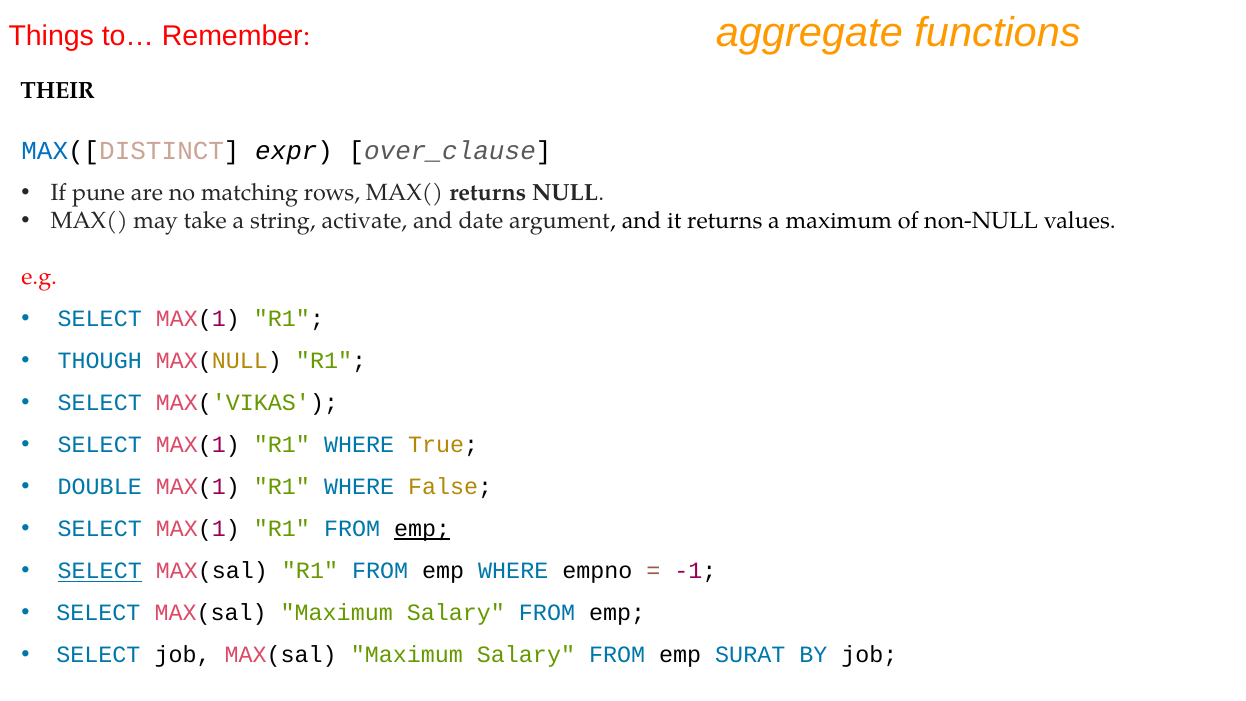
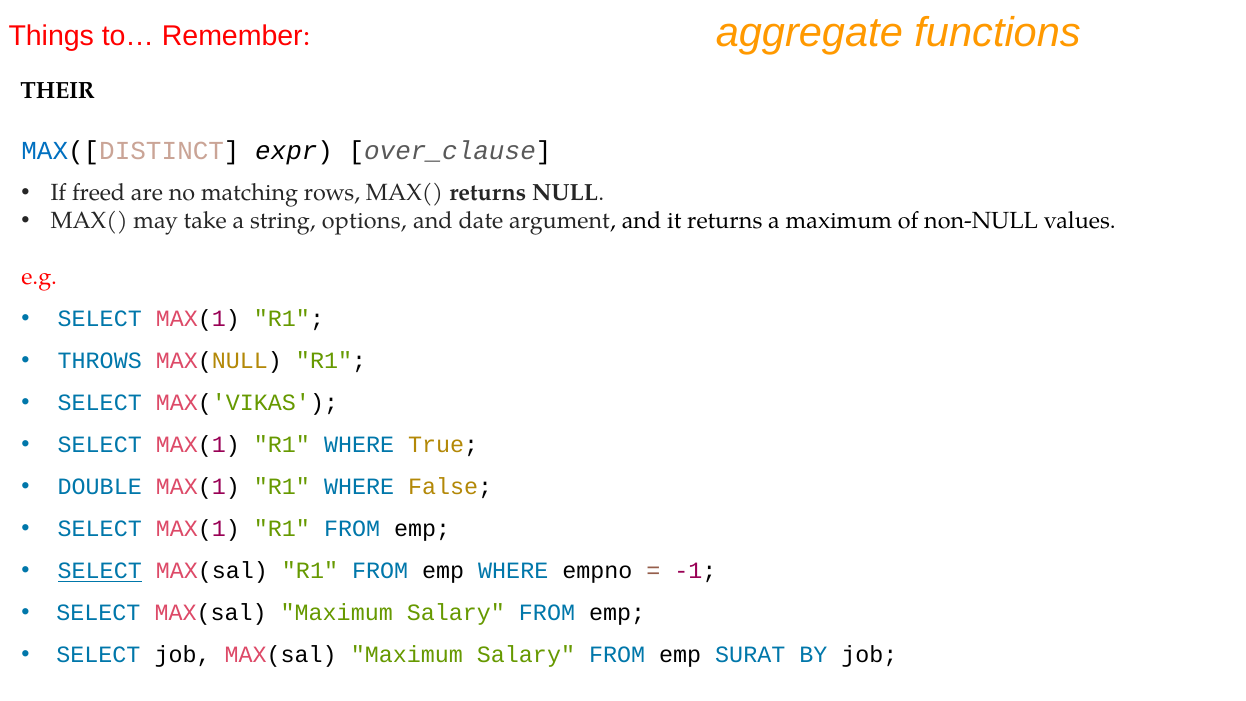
pune: pune -> freed (99, 193)
activate: activate -> options (364, 221)
THOUGH: THOUGH -> THROWS (100, 361)
emp underline: present -> none (422, 529)
